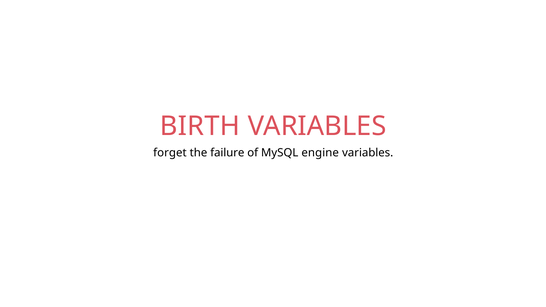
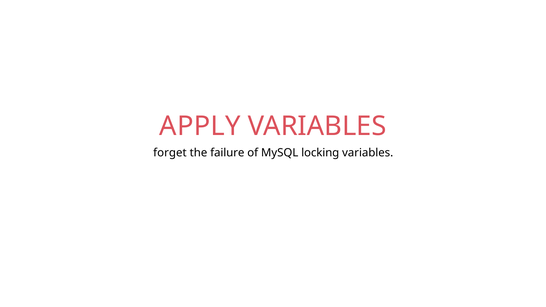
BIRTH: BIRTH -> APPLY (200, 126)
engine: engine -> locking (320, 153)
